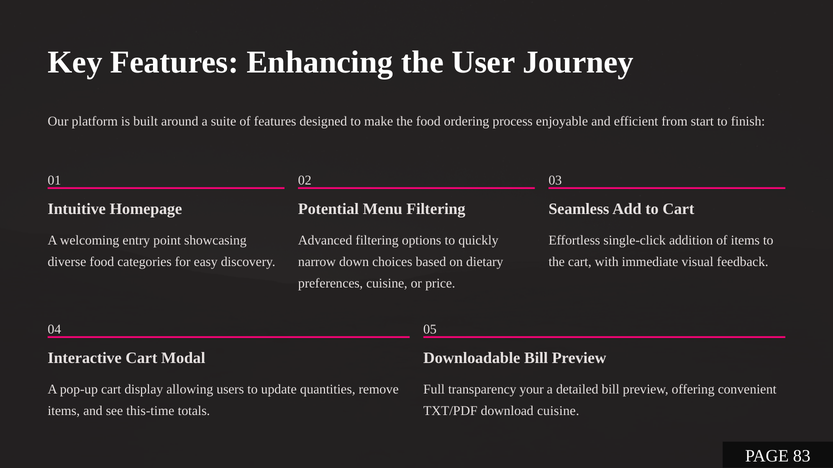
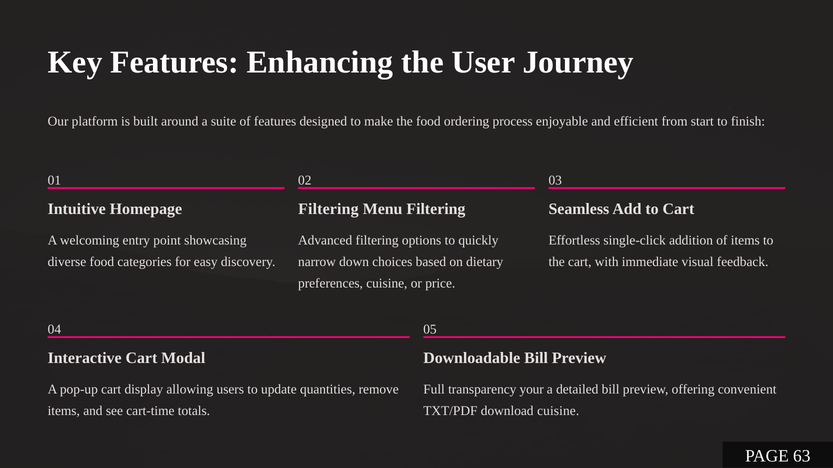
Potential: Potential -> Filtering (328, 209)
this-time: this-time -> cart-time (150, 411)
83: 83 -> 63 (802, 456)
